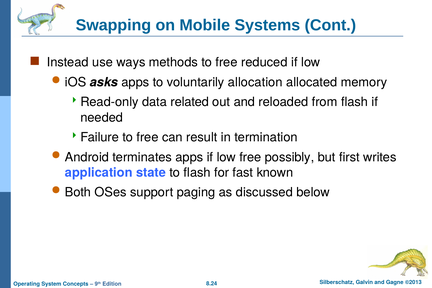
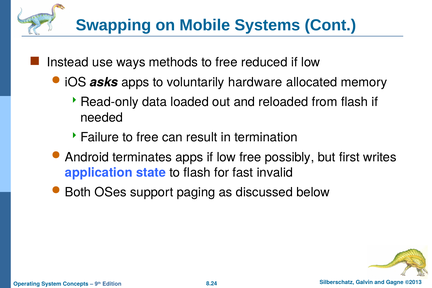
allocation: allocation -> hardware (255, 82)
related: related -> loaded (190, 102)
known: known -> invalid (275, 173)
